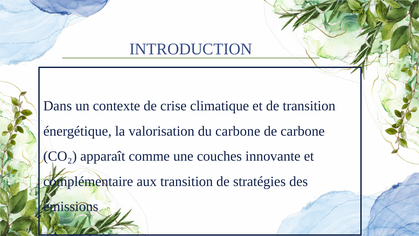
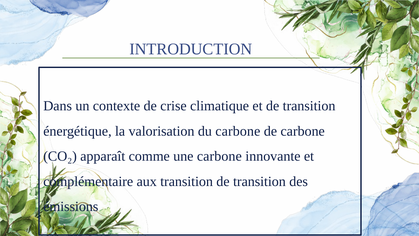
une couches: couches -> carbone (219, 156)
stratégies: stratégies -> transition (259, 181)
